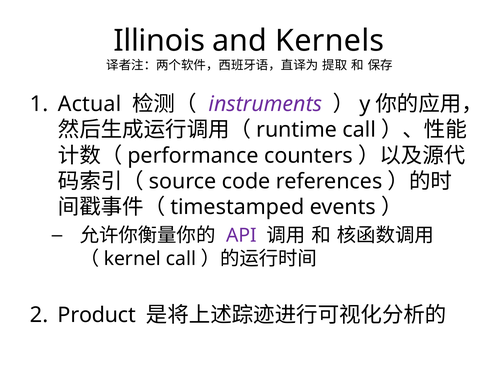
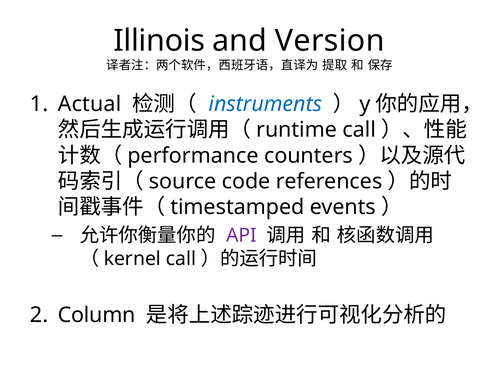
Kernels: Kernels -> Version (330, 41)
instruments colour: purple -> blue (265, 104)
Product: Product -> Column (97, 315)
